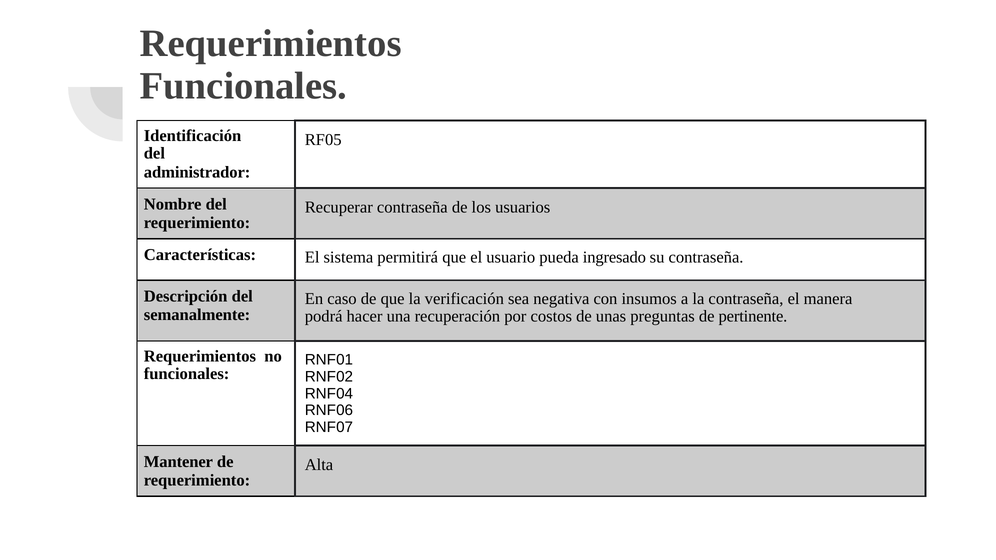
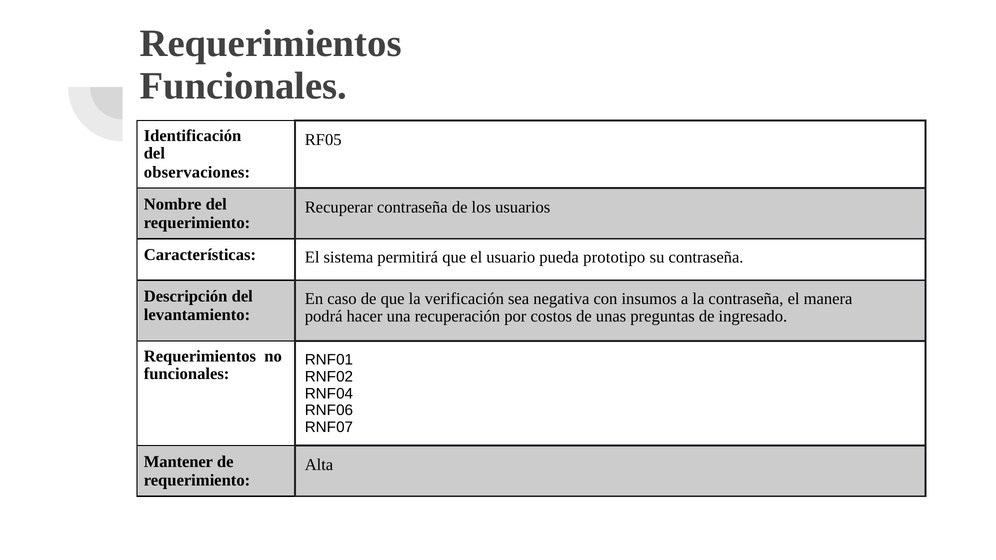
administrador: administrador -> observaciones (197, 172)
ingresado: ingresado -> prototipo (614, 257)
semanalmente: semanalmente -> levantamiento (197, 315)
pertinente: pertinente -> ingresado (753, 316)
